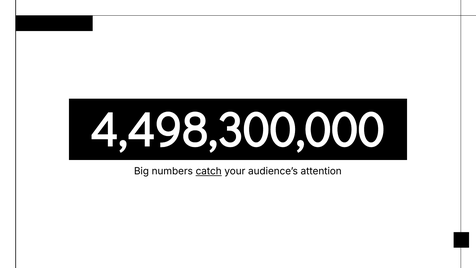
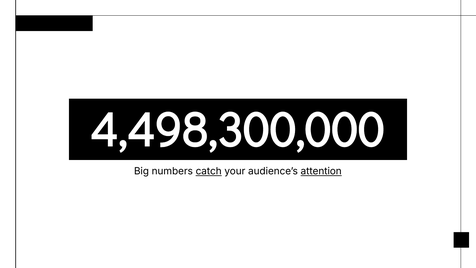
attention underline: none -> present (321, 171)
